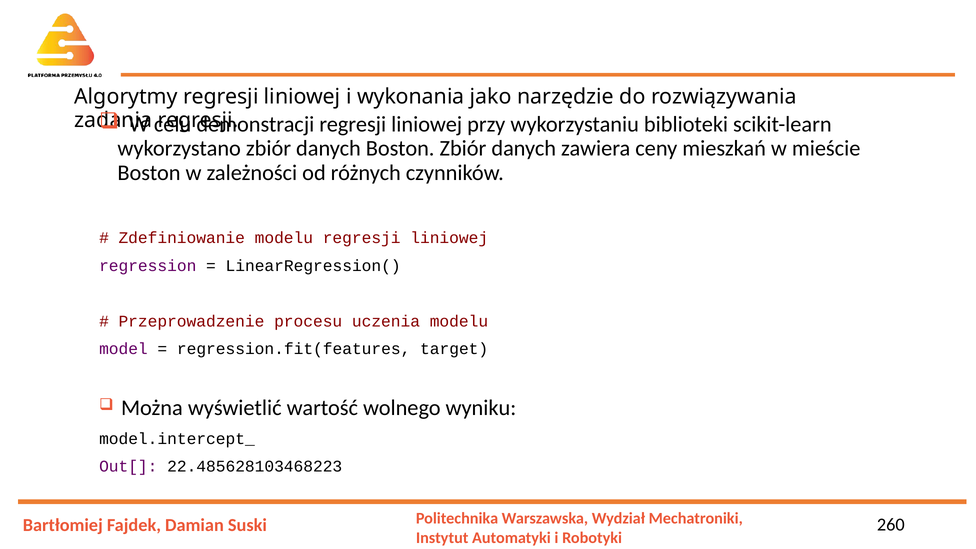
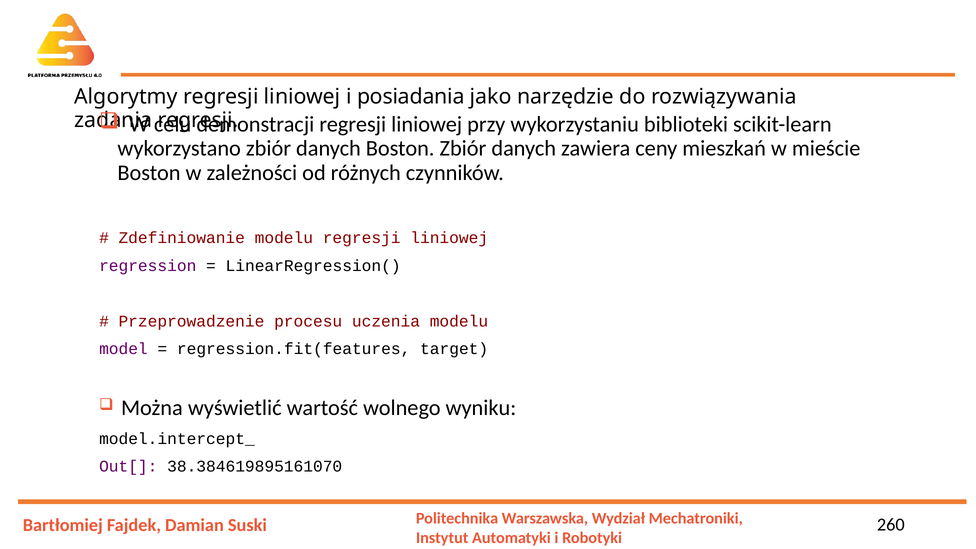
wykonania: wykonania -> posiadania (411, 97)
22.485628103468223: 22.485628103468223 -> 38.384619895161070 (255, 466)
